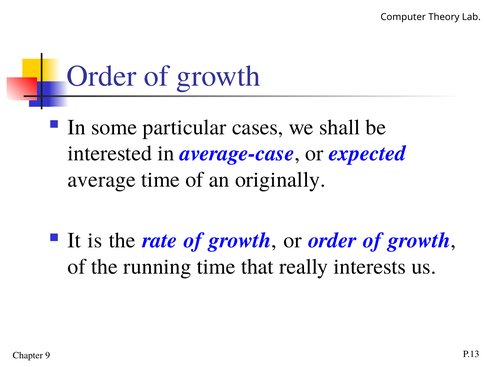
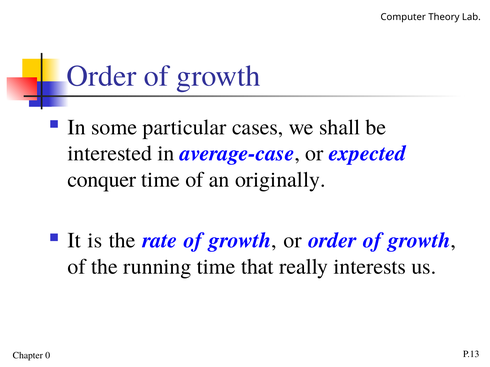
average: average -> conquer (102, 180)
9: 9 -> 0 (48, 356)
